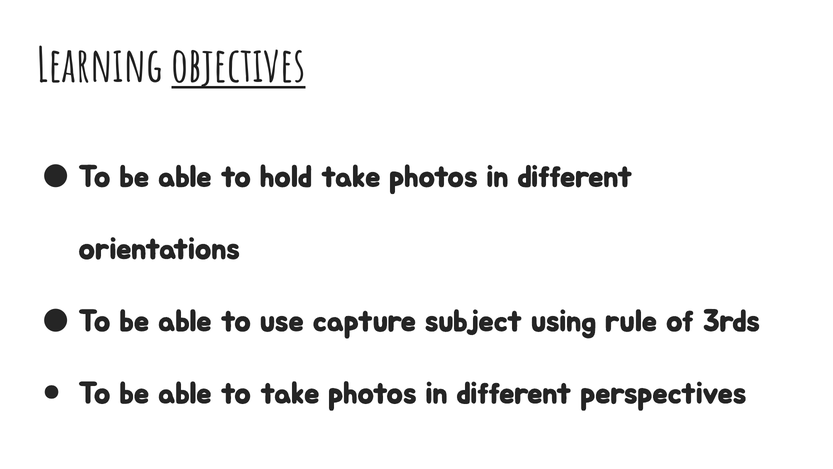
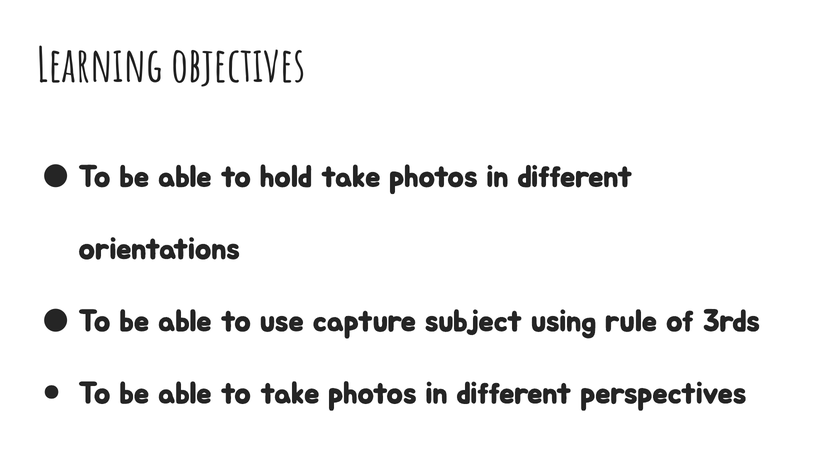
objectives underline: present -> none (238, 67)
